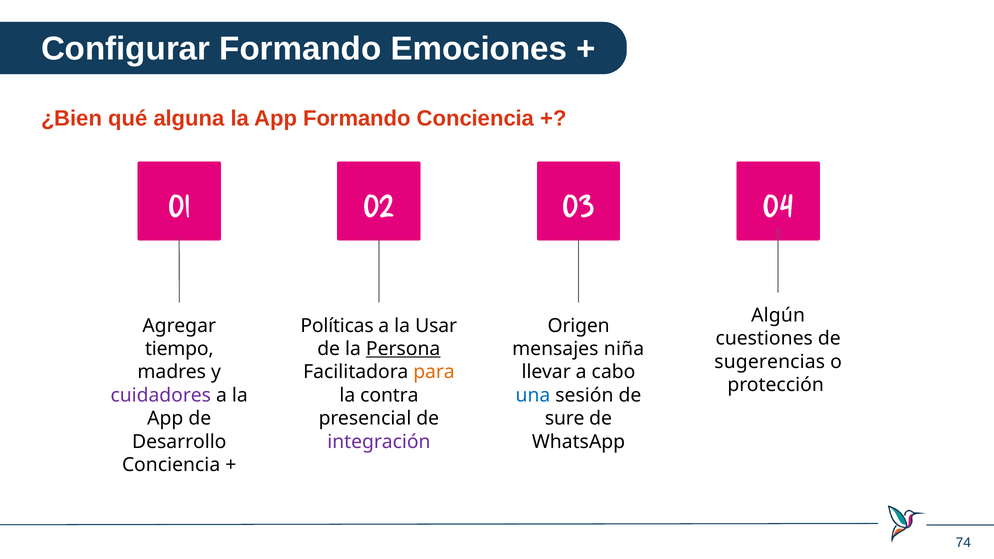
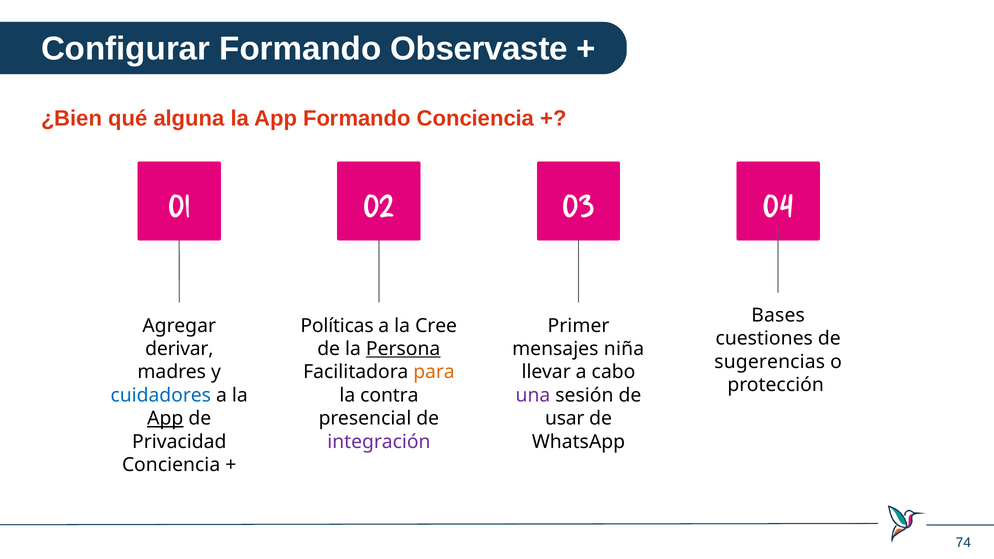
Emociones: Emociones -> Observaste (479, 49)
Algún: Algún -> Bases (778, 315)
Usar: Usar -> Cree (436, 326)
Origen: Origen -> Primer (579, 326)
tiempo: tiempo -> derivar (179, 349)
cuidadores colour: purple -> blue (161, 395)
una colour: blue -> purple (533, 395)
App underline: none -> present (165, 419)
sure: sure -> usar (565, 419)
Desarrollo: Desarrollo -> Privacidad (179, 442)
